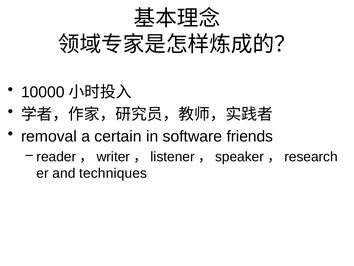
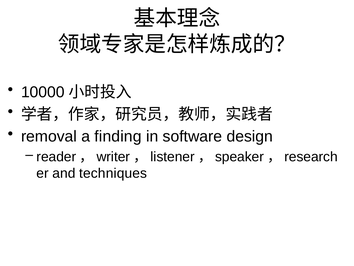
certain: certain -> finding (118, 136)
friends: friends -> design (250, 136)
